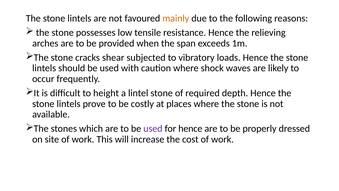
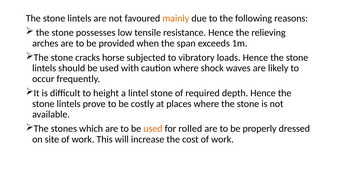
shear: shear -> horse (113, 57)
used colour: purple -> orange (153, 128)
for hence: hence -> rolled (190, 128)
